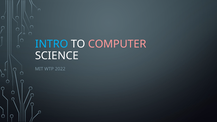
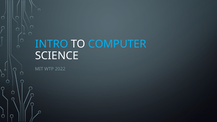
COMPUTER colour: pink -> light blue (117, 44)
